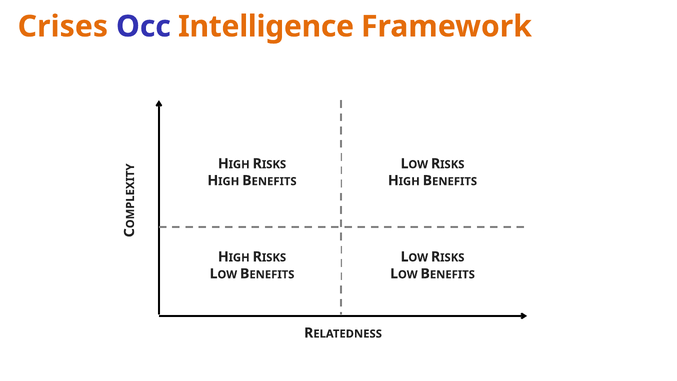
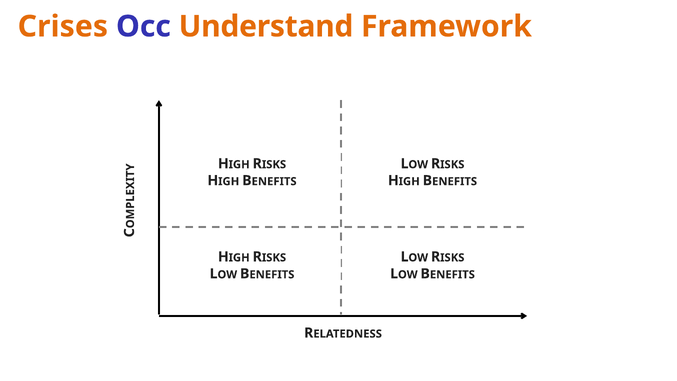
Intelligence: Intelligence -> Understand (266, 26)
